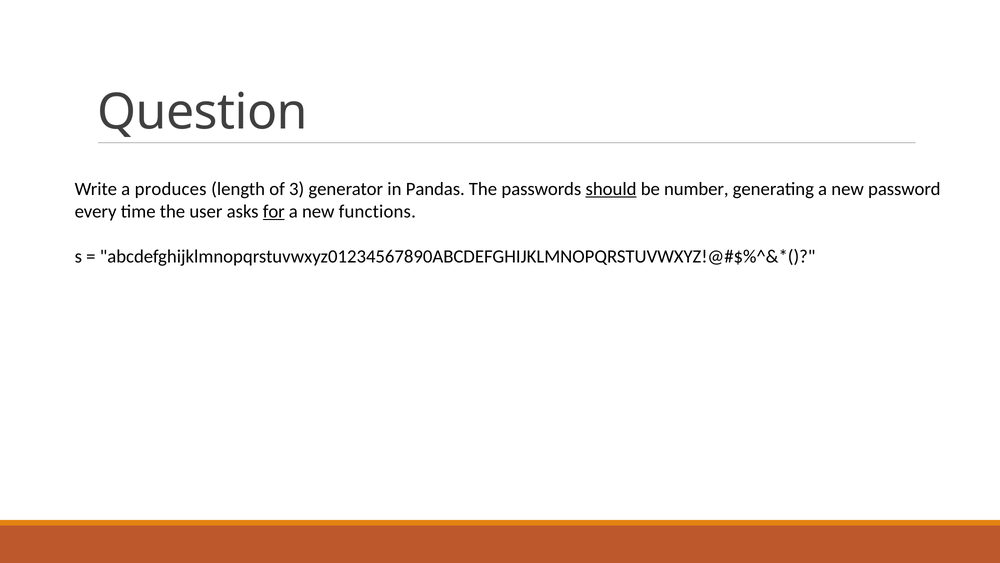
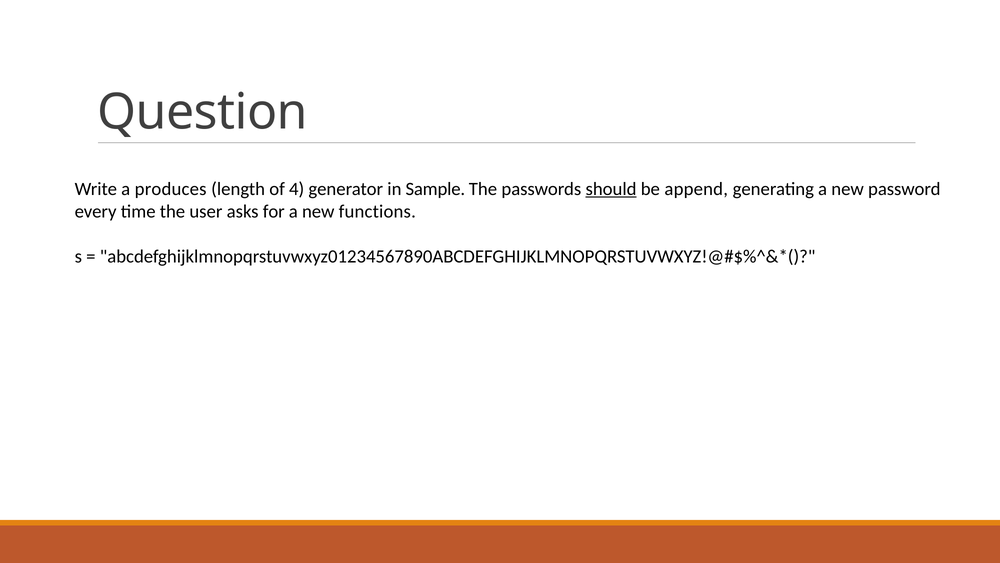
3: 3 -> 4 (297, 189)
Pandas: Pandas -> Sample (435, 189)
number: number -> append (696, 189)
for underline: present -> none (274, 211)
